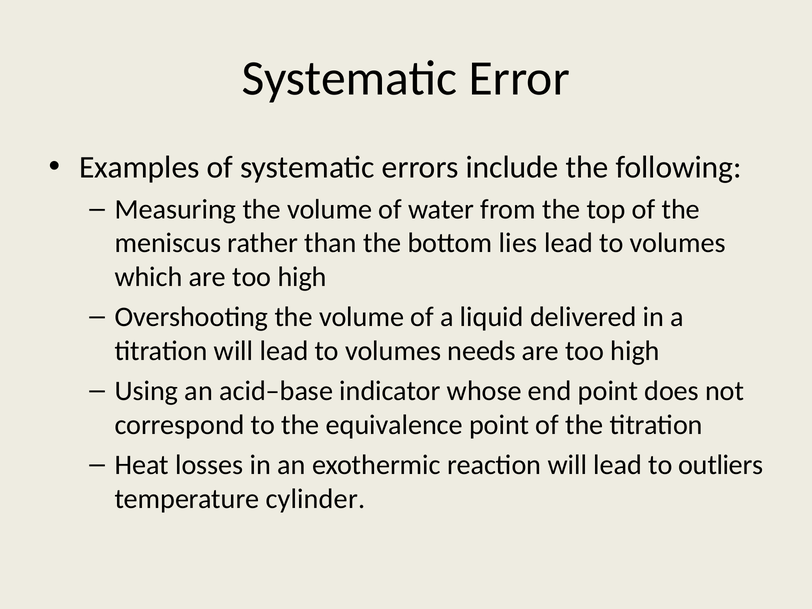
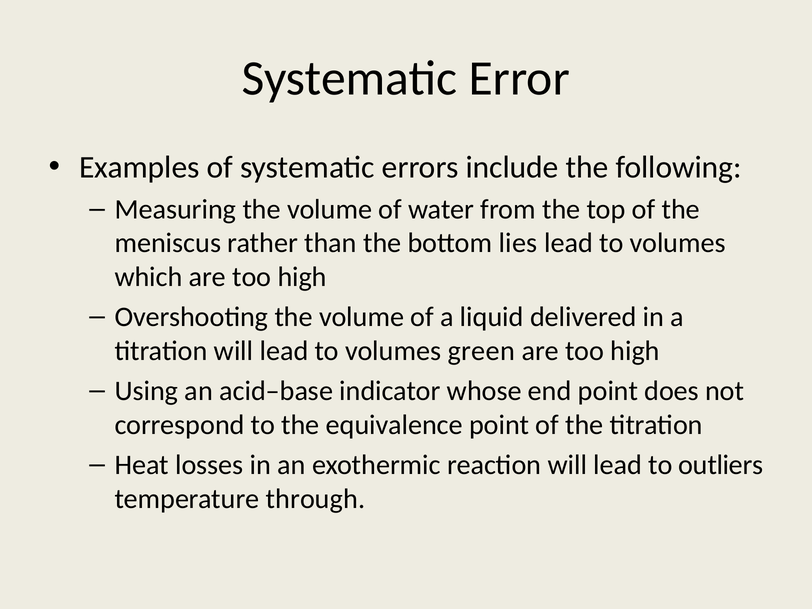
needs: needs -> green (481, 351)
cylinder: cylinder -> through (315, 499)
